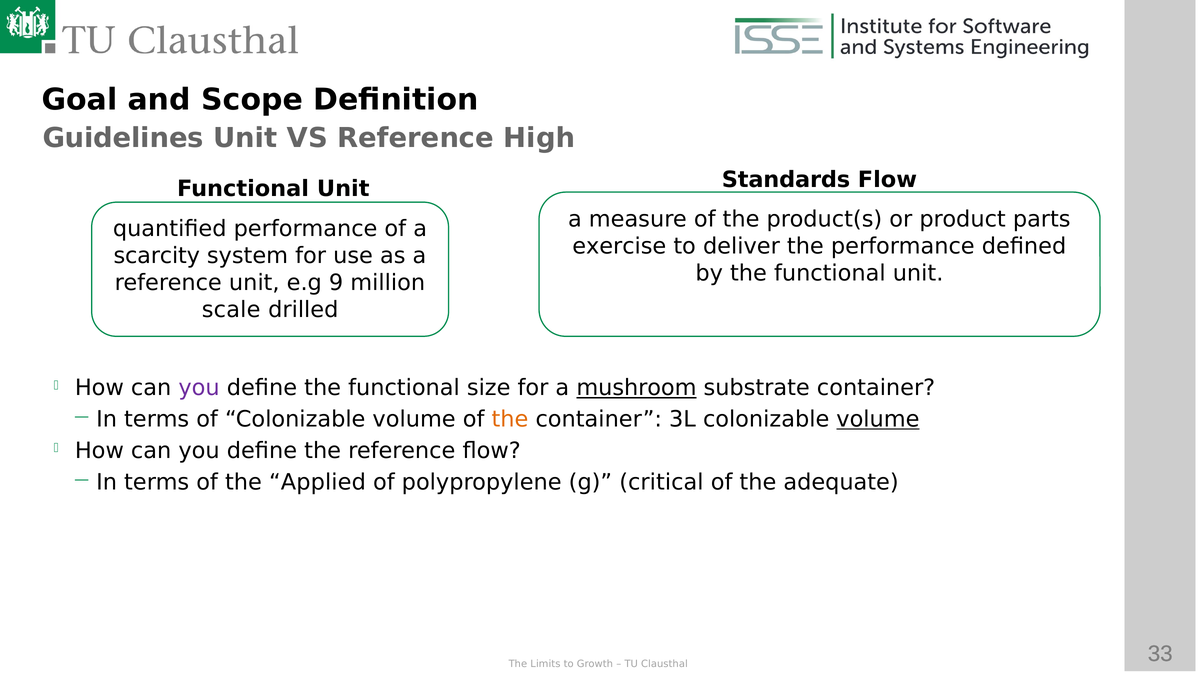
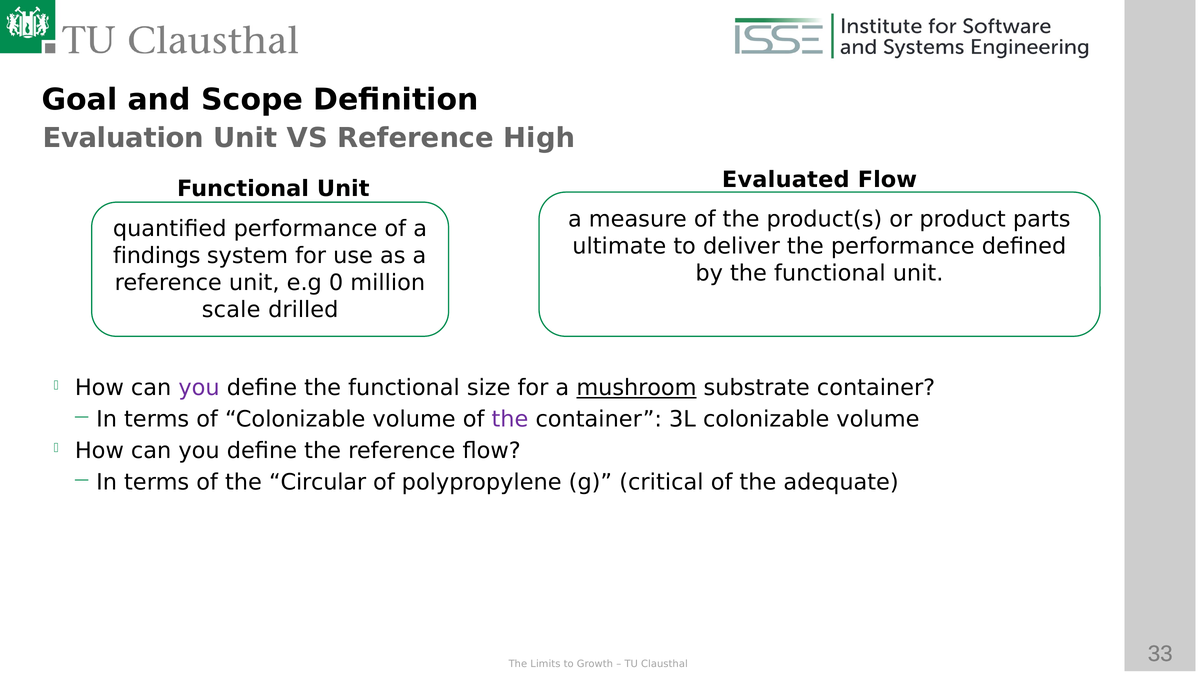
Guidelines: Guidelines -> Evaluation (123, 138)
Standards: Standards -> Evaluated (786, 180)
exercise: exercise -> ultimate (619, 246)
scarcity: scarcity -> findings (157, 256)
9: 9 -> 0 (336, 283)
the colour: orange -> purple (510, 419)
volume underline: present -> none (878, 419)
Applied: Applied -> Circular (318, 482)
